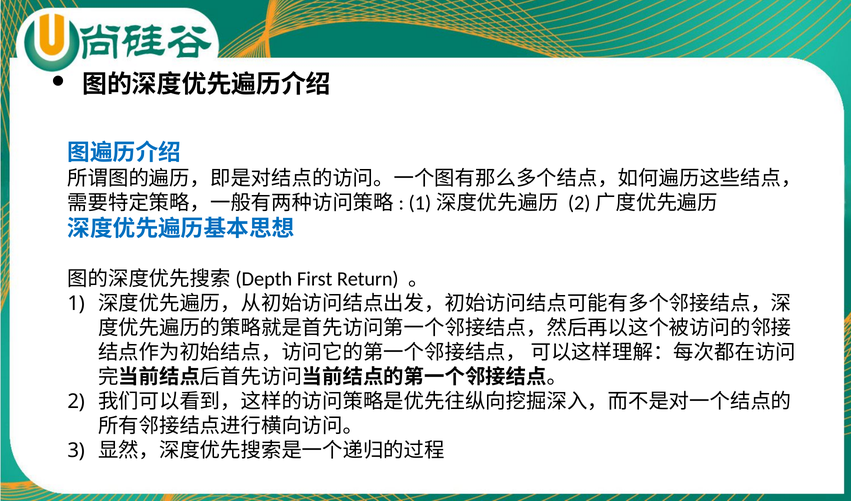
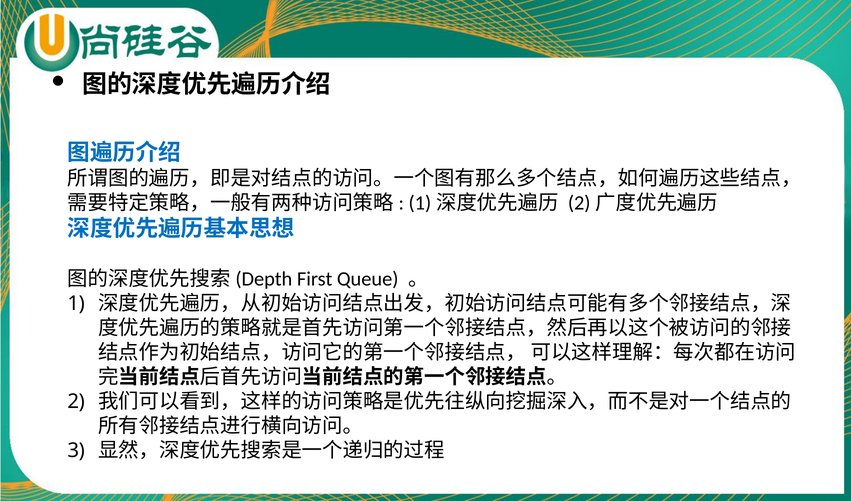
Return: Return -> Queue (368, 279)
